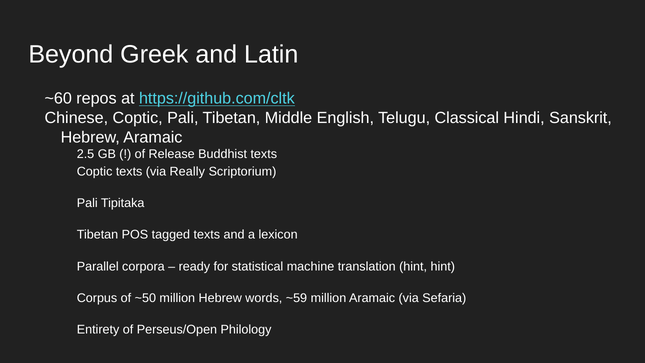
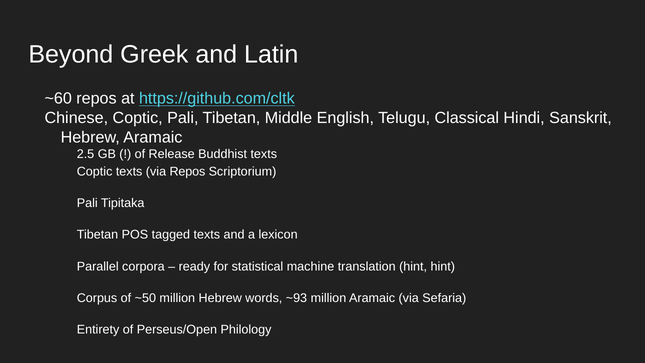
via Really: Really -> Repos (187, 171)
~59: ~59 -> ~93 (296, 298)
